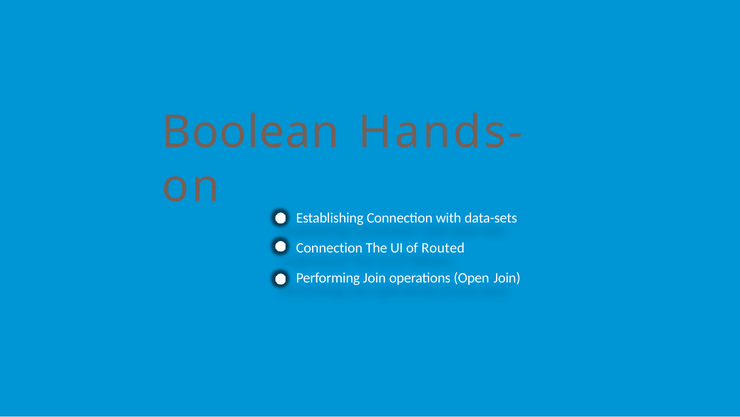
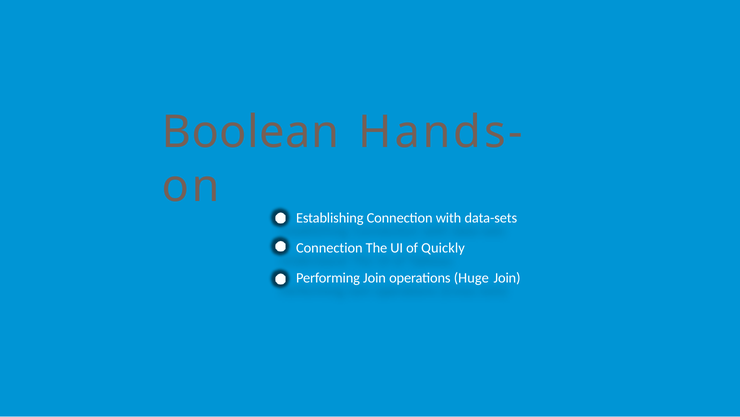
Routed: Routed -> Quickly (443, 248)
Open: Open -> Huge (471, 278)
